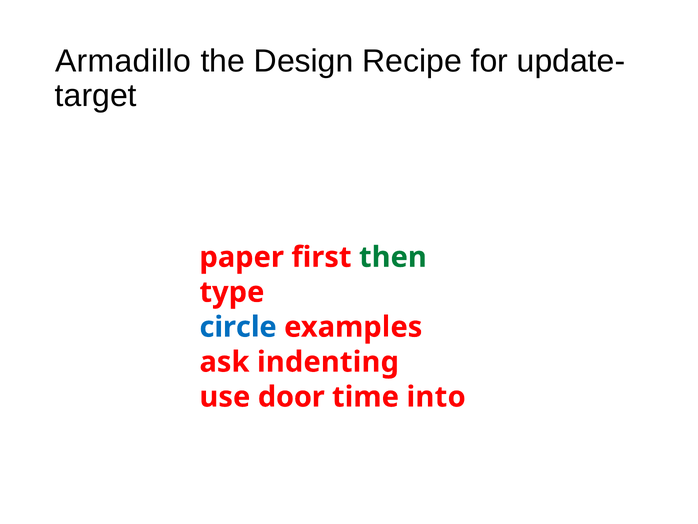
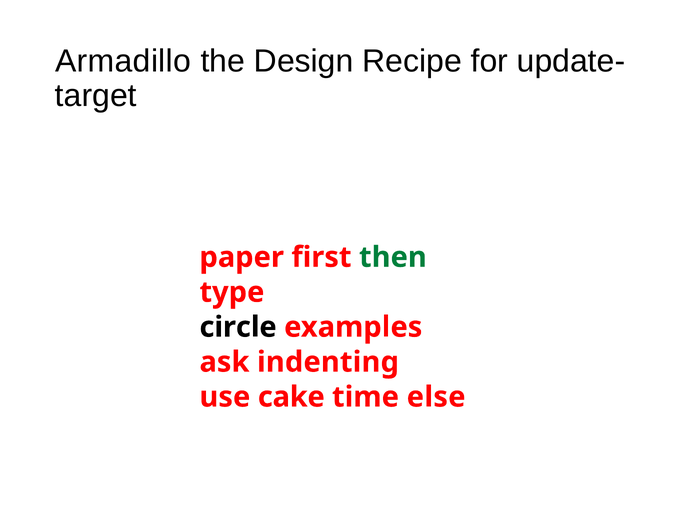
circle colour: blue -> black (238, 327)
door: door -> cake (291, 397)
into: into -> else (436, 397)
